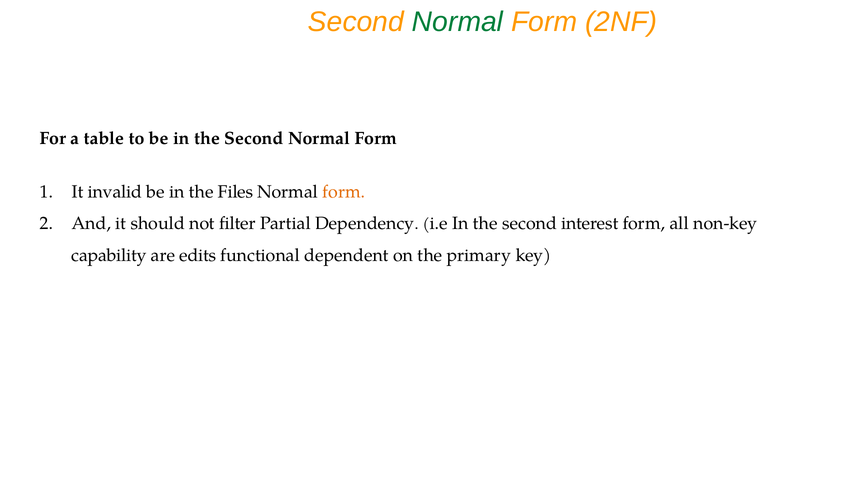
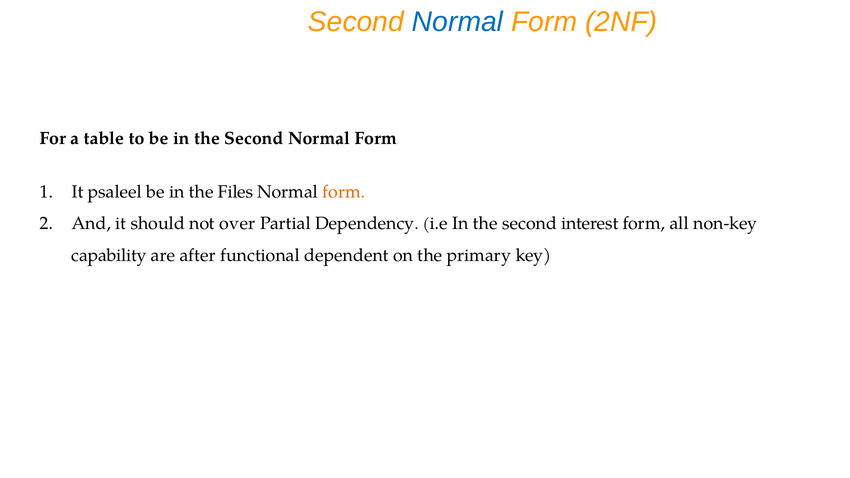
Normal colour: green -> blue (458, 22)
invalid: invalid -> psaleel (115, 192)
filter: filter -> over (237, 224)
edits: edits -> after (198, 255)
